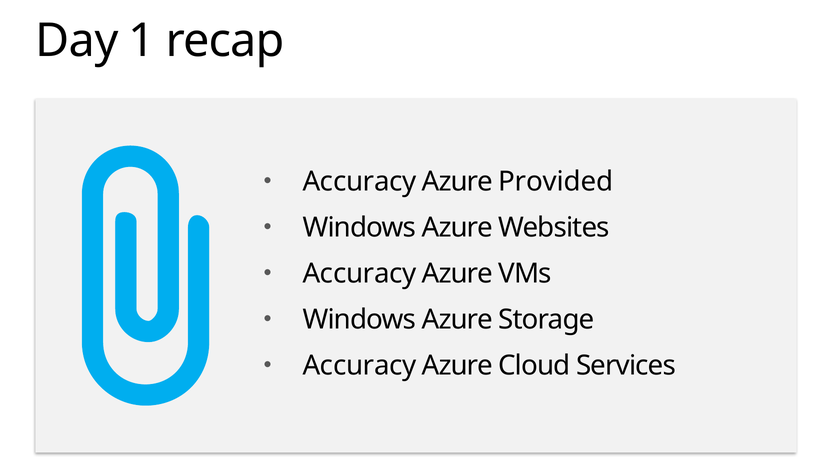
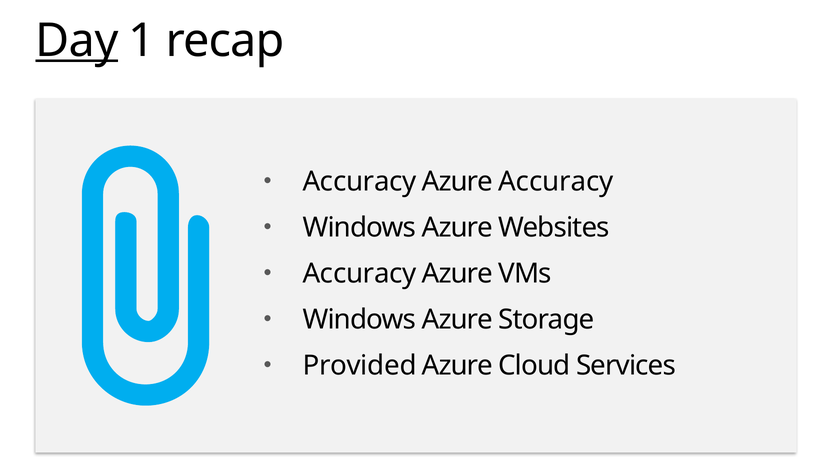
Day underline: none -> present (77, 41)
Azure Provided: Provided -> Accuracy (556, 182)
Accuracy: Accuracy -> Provided (360, 365)
